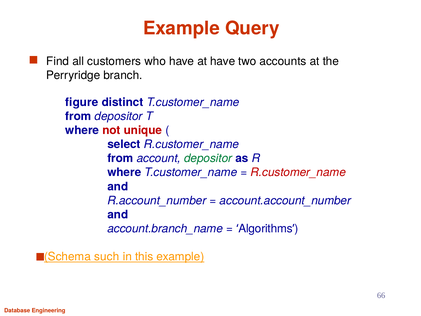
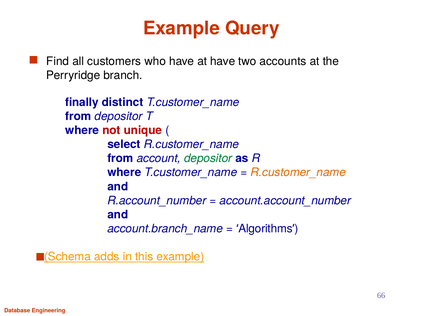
figure: figure -> finally (82, 102)
R.customer_name colour: red -> orange (298, 172)
such: such -> adds (107, 256)
